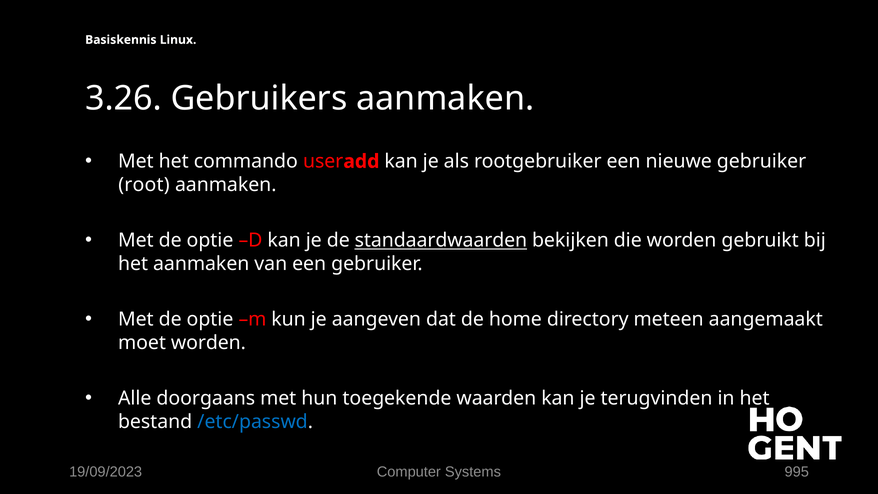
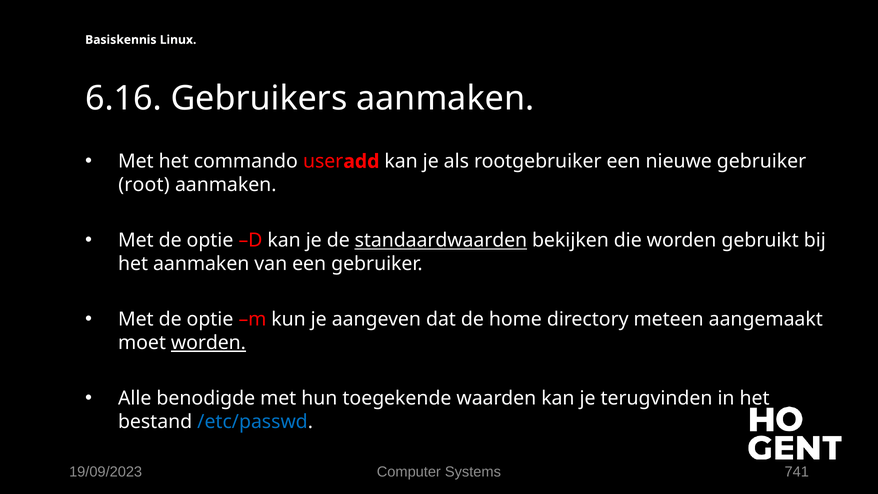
3.26: 3.26 -> 6.16 (124, 98)
worden underline: none -> present (208, 343)
doorgaans: doorgaans -> benodigde (206, 398)
995: 995 -> 741 (797, 472)
